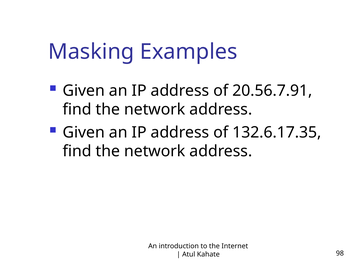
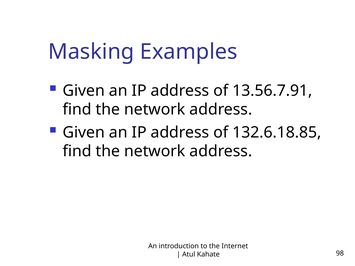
20.56.7.91: 20.56.7.91 -> 13.56.7.91 (272, 91)
132.6.17.35: 132.6.17.35 -> 132.6.18.85 (277, 132)
